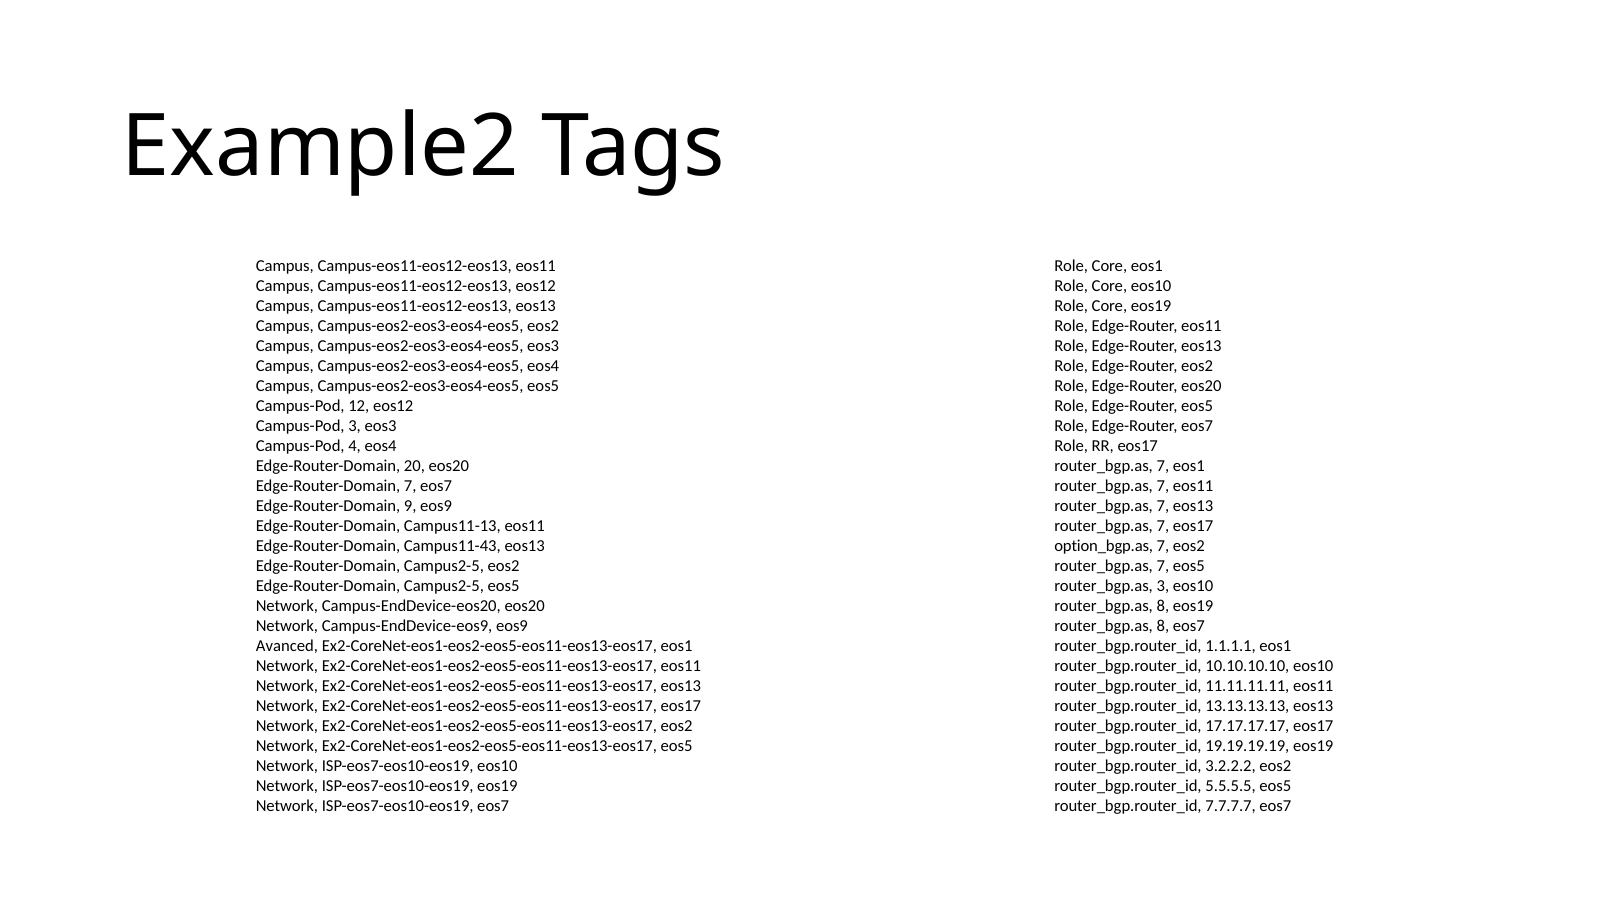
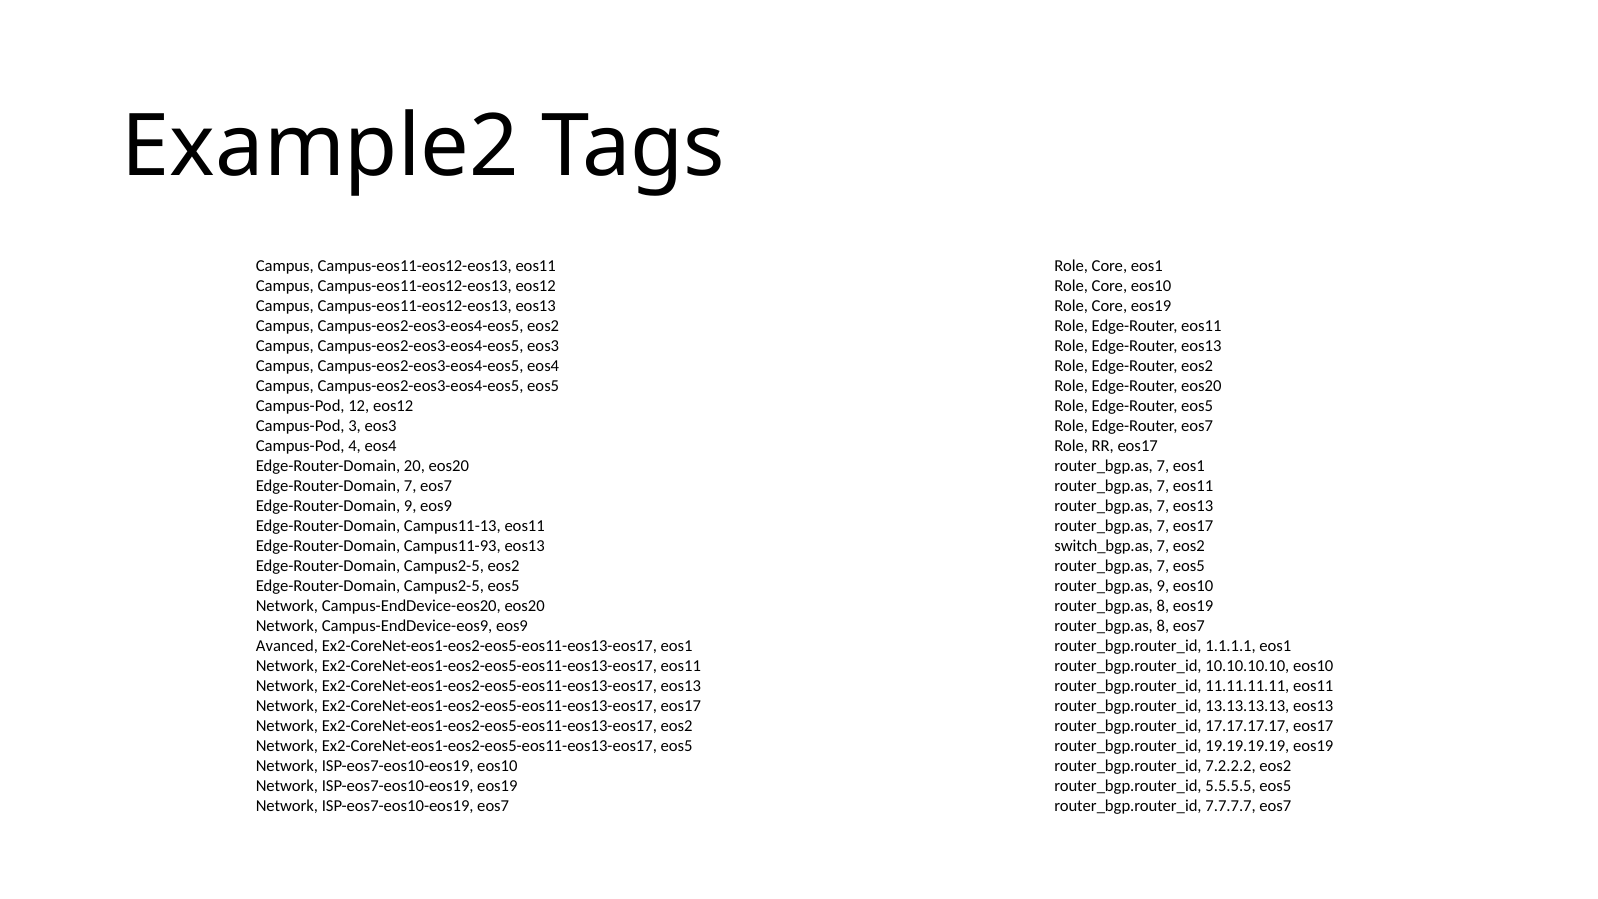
Campus11-43: Campus11-43 -> Campus11-93 (452, 546)
option_bgp.as: option_bgp.as -> switch_bgp.as (1104, 546)
router_bgp.as 3: 3 -> 9 (1163, 586)
3.2.2.2: 3.2.2.2 -> 7.2.2.2 (1231, 766)
